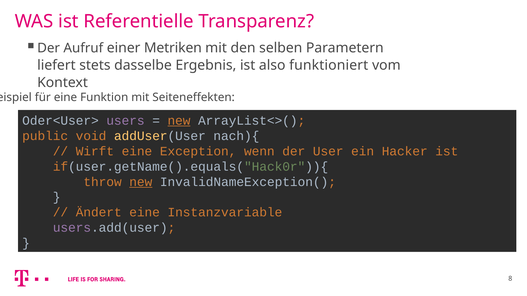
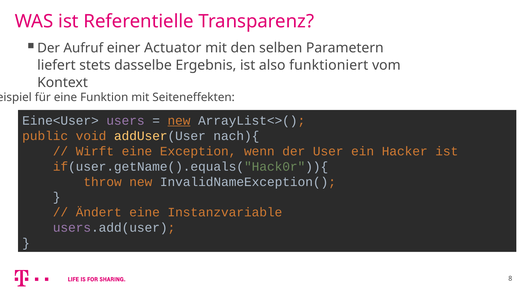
Metriken: Metriken -> Actuator (173, 48)
Oder<User>: Oder<User> -> Eine<User> (61, 121)
new underline: present -> none (141, 182)
